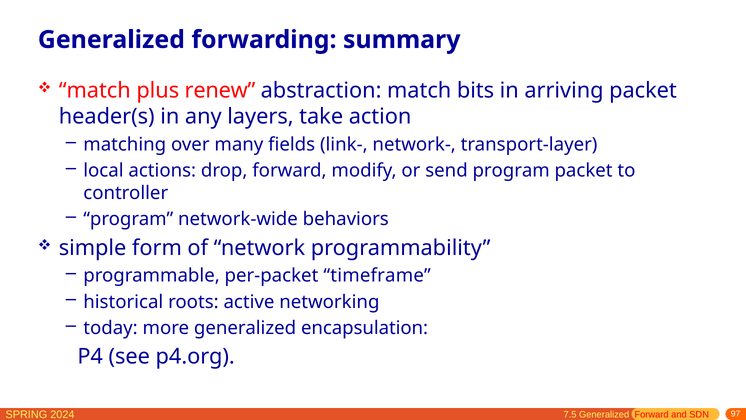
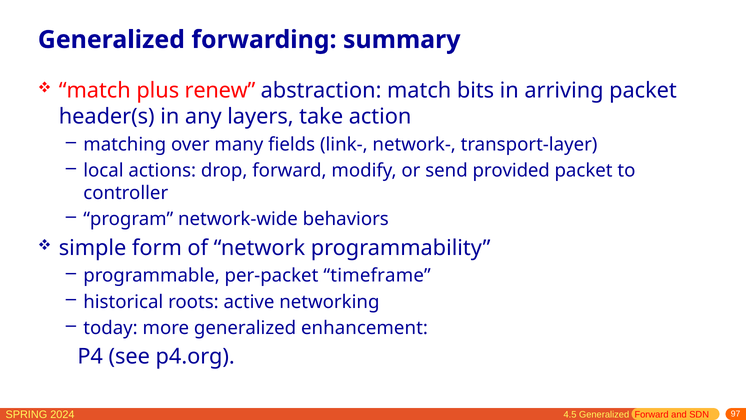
send program: program -> provided (511, 170)
encapsulation: encapsulation -> enhancement (364, 328)
7.5: 7.5 -> 4.5 (570, 414)
